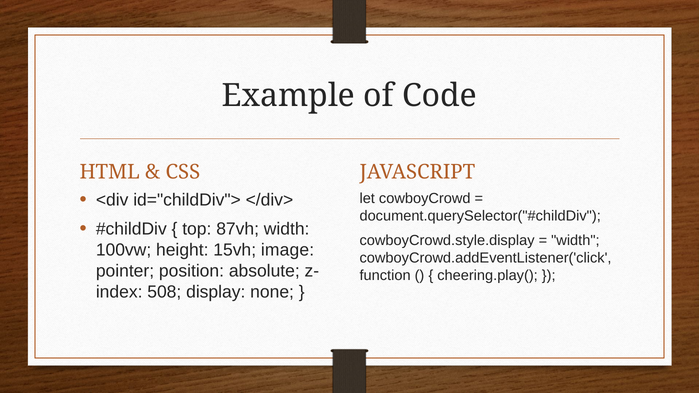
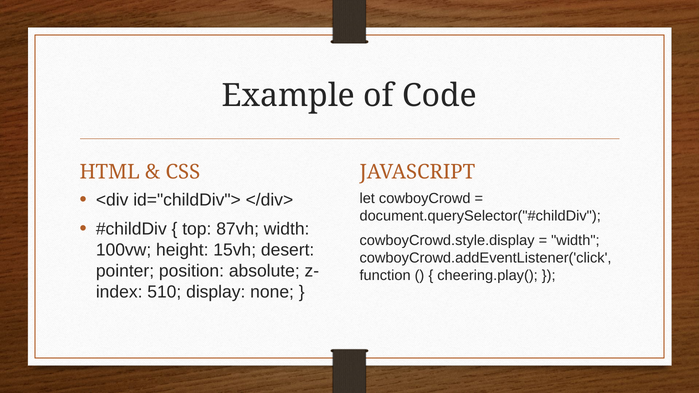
image: image -> desert (288, 250)
508: 508 -> 510 (164, 292)
